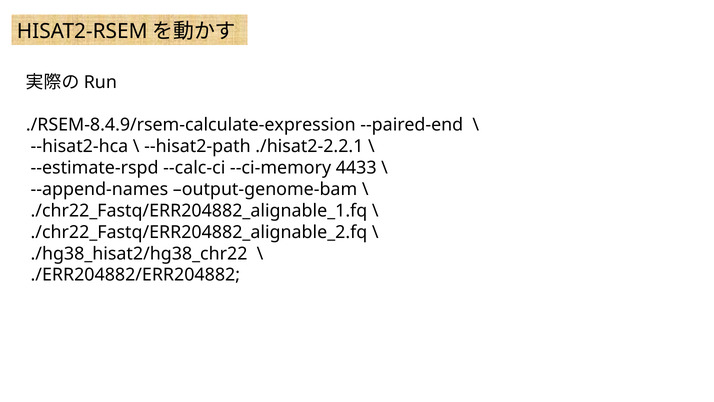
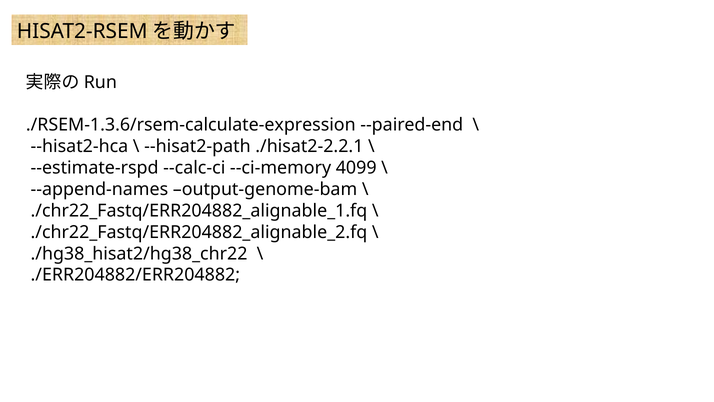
./RSEM-8.4.9/rsem-calculate-expression: ./RSEM-8.4.9/rsem-calculate-expression -> ./RSEM-1.3.6/rsem-calculate-expression (191, 125)
4433: 4433 -> 4099 (356, 168)
